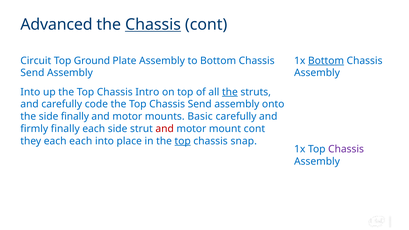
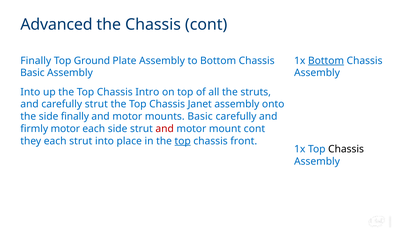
Chassis underline: present -> none (153, 24)
Circuit: Circuit -> Finally (36, 61)
Send: Send -> Basic (32, 73)
the underline: present -> none (230, 92)
carefully code: code -> strut (96, 104)
Top Chassis Send: Send -> Janet (200, 104)
firmly finally: finally -> motor (65, 129)
each each: each -> strut (81, 141)
snap: snap -> front (244, 141)
Chassis colour: purple -> black (346, 149)
